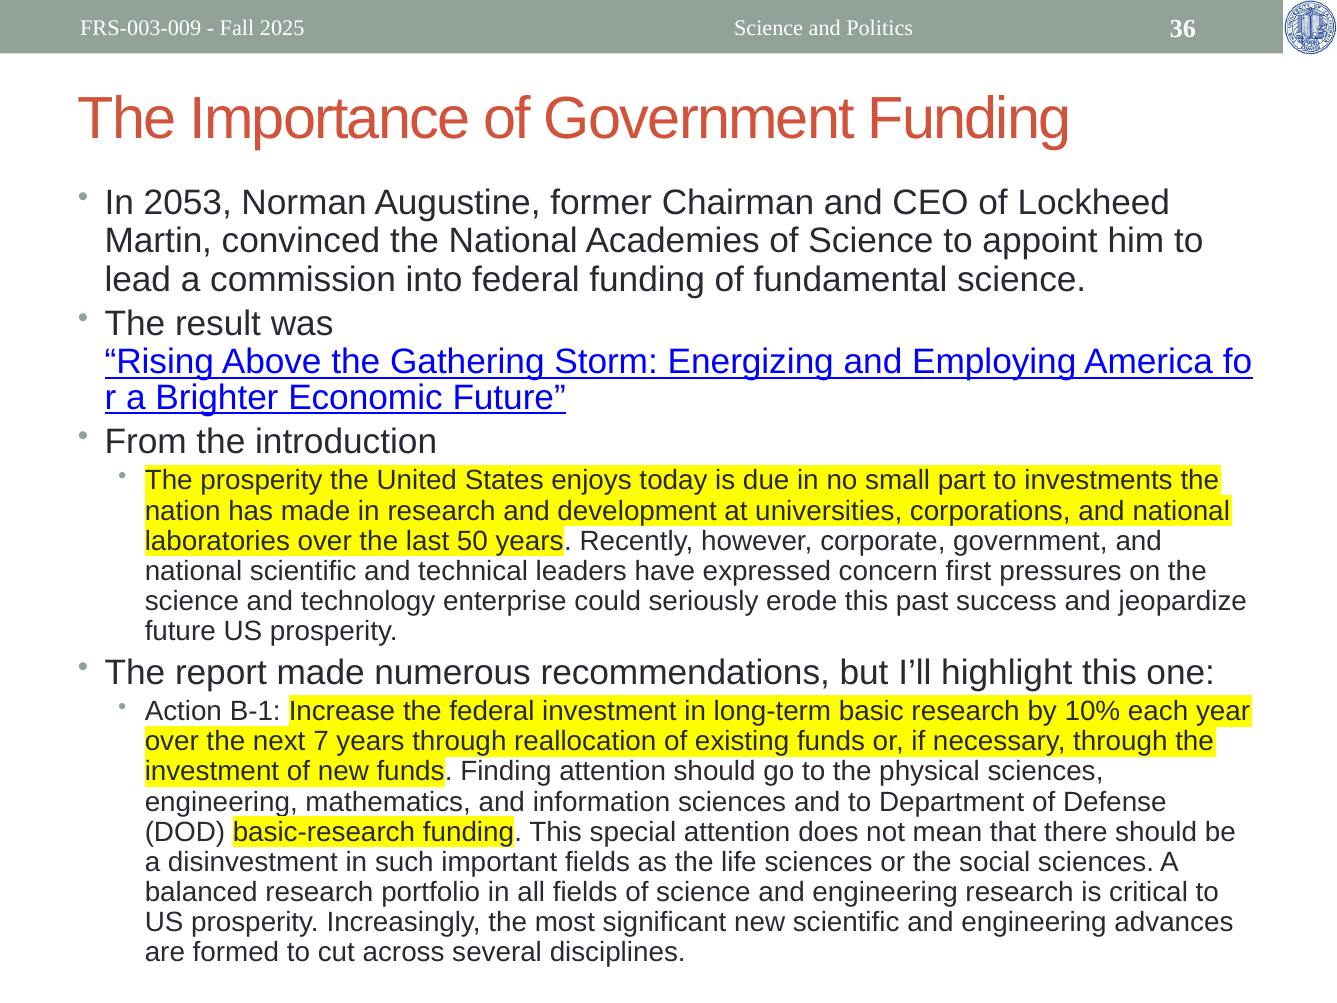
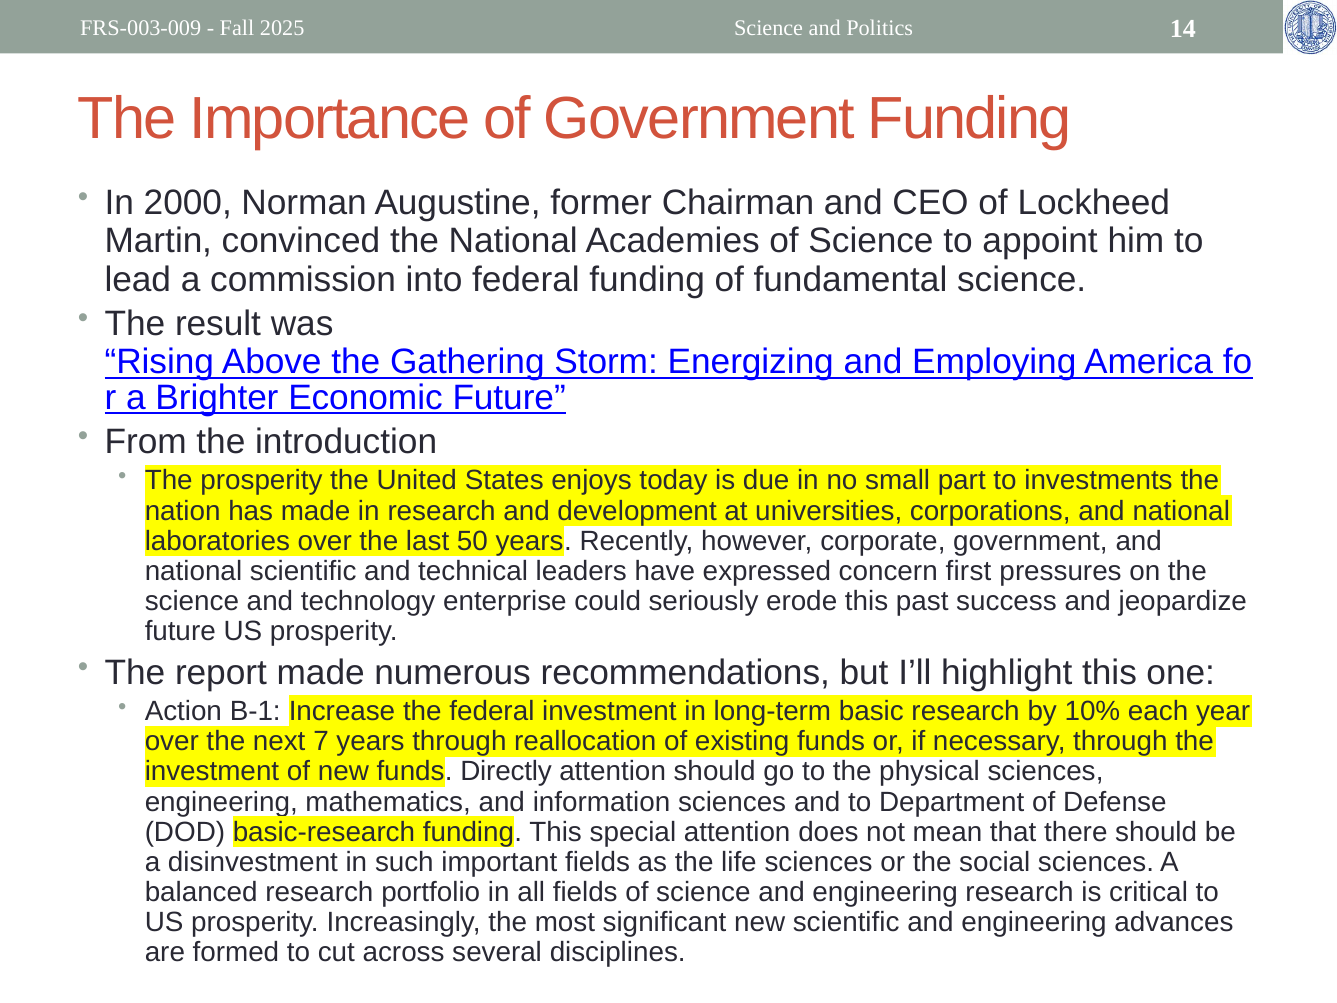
36: 36 -> 14 (1183, 29)
2053: 2053 -> 2000 (188, 203)
Finding: Finding -> Directly (506, 772)
